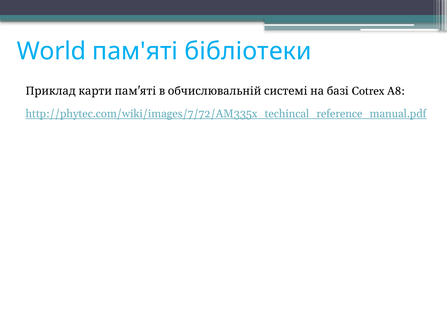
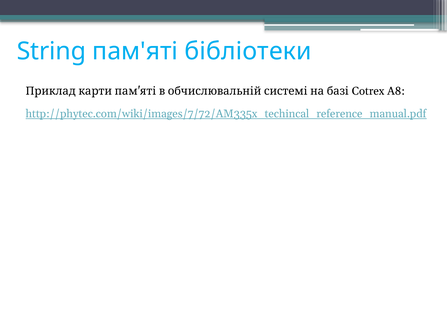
World: World -> String (51, 51)
